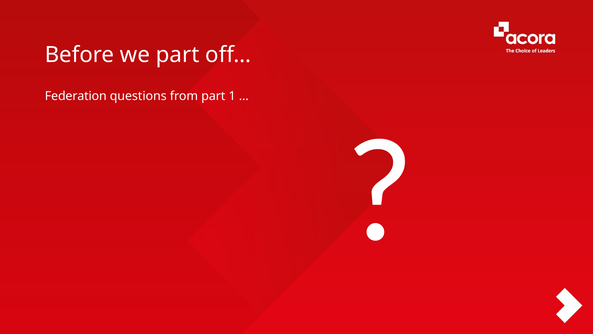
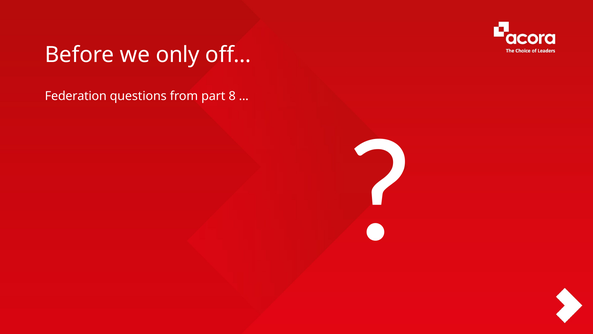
we part: part -> only (178, 55)
1: 1 -> 8 (232, 96)
